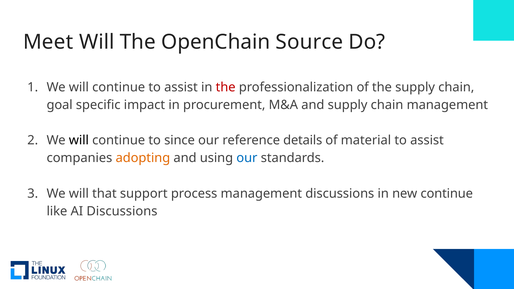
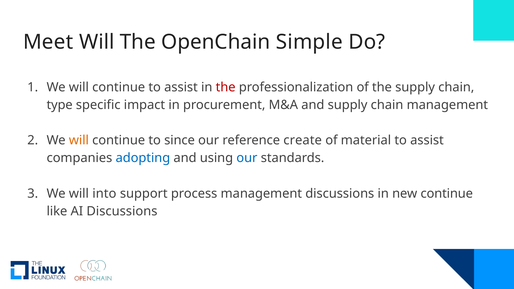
Source: Source -> Simple (309, 42)
goal: goal -> type (60, 105)
will colour: black -> orange (79, 140)
details: details -> create (303, 140)
adopting colour: orange -> blue (143, 158)
that: that -> into (104, 194)
